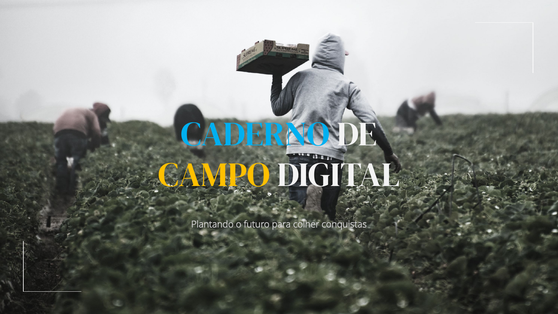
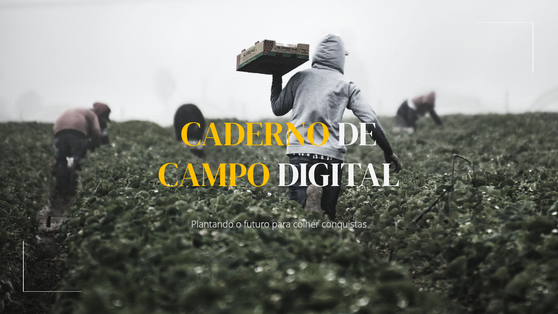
CADERNO colour: light blue -> yellow (255, 134)
